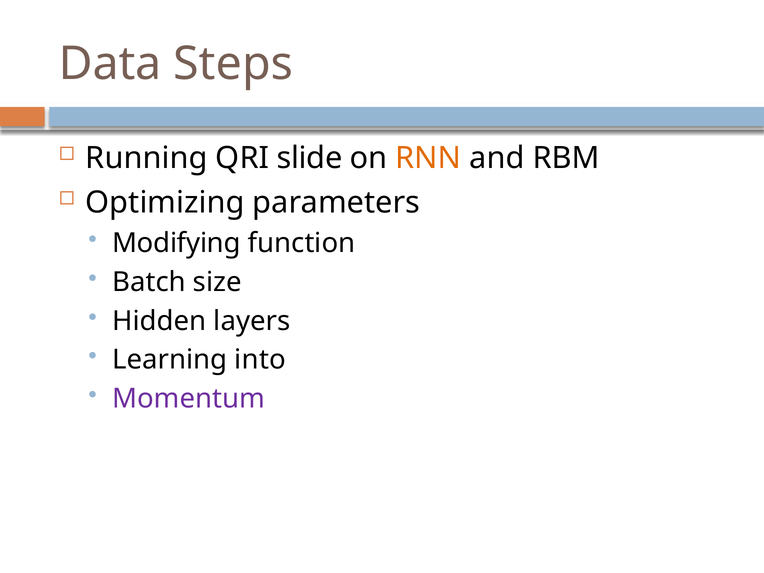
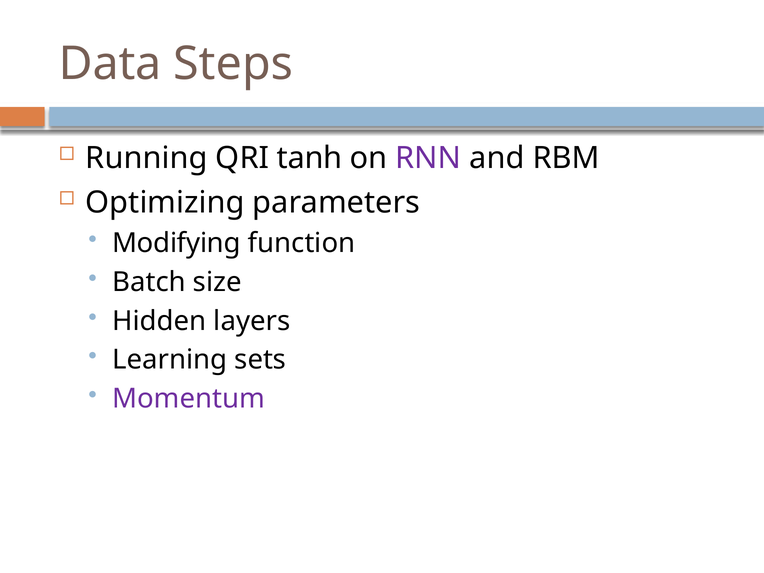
slide: slide -> tanh (310, 158)
RNN colour: orange -> purple (428, 158)
into: into -> sets (260, 360)
